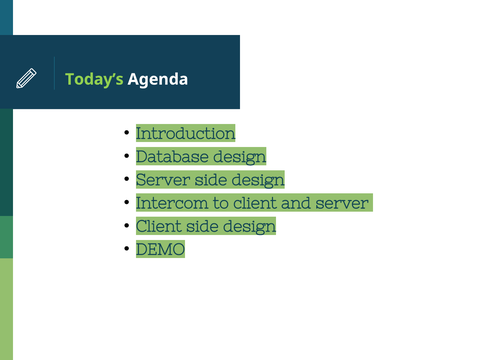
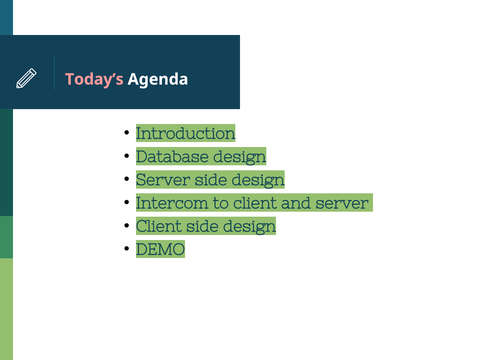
Today’s colour: light green -> pink (94, 79)
